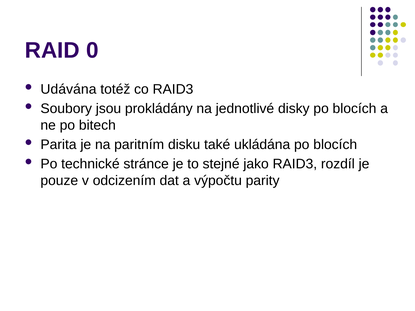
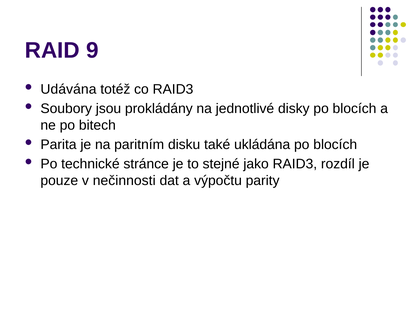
0: 0 -> 9 (92, 50)
odcizením: odcizením -> nečinnosti (124, 181)
